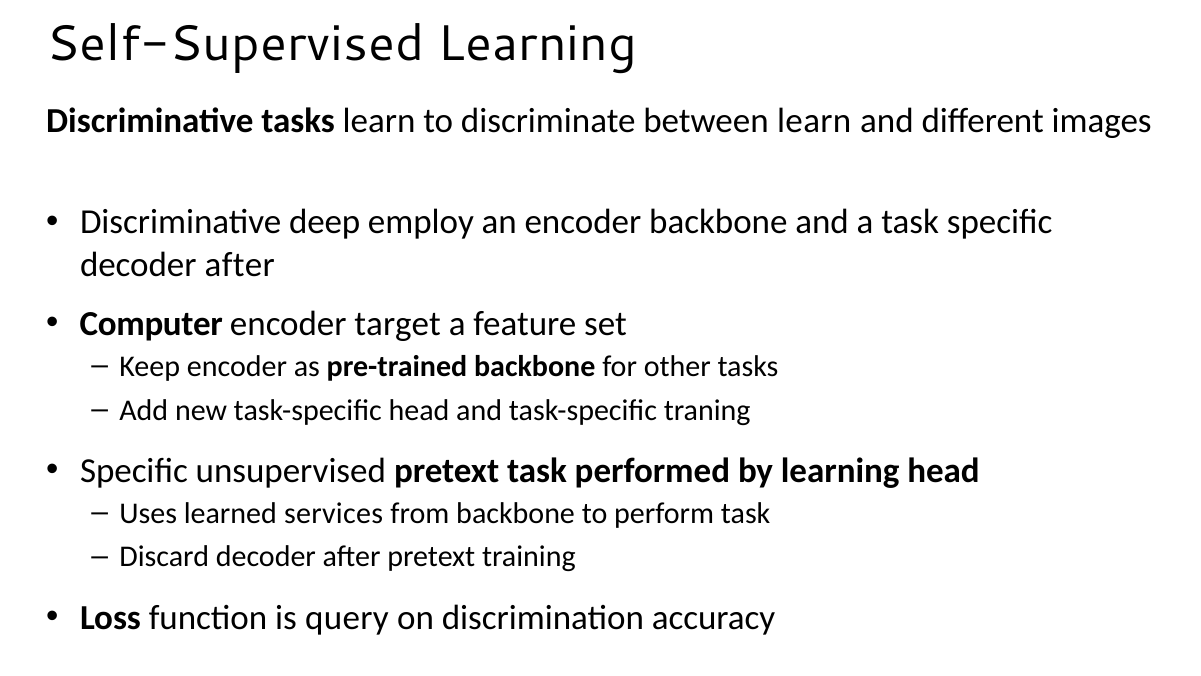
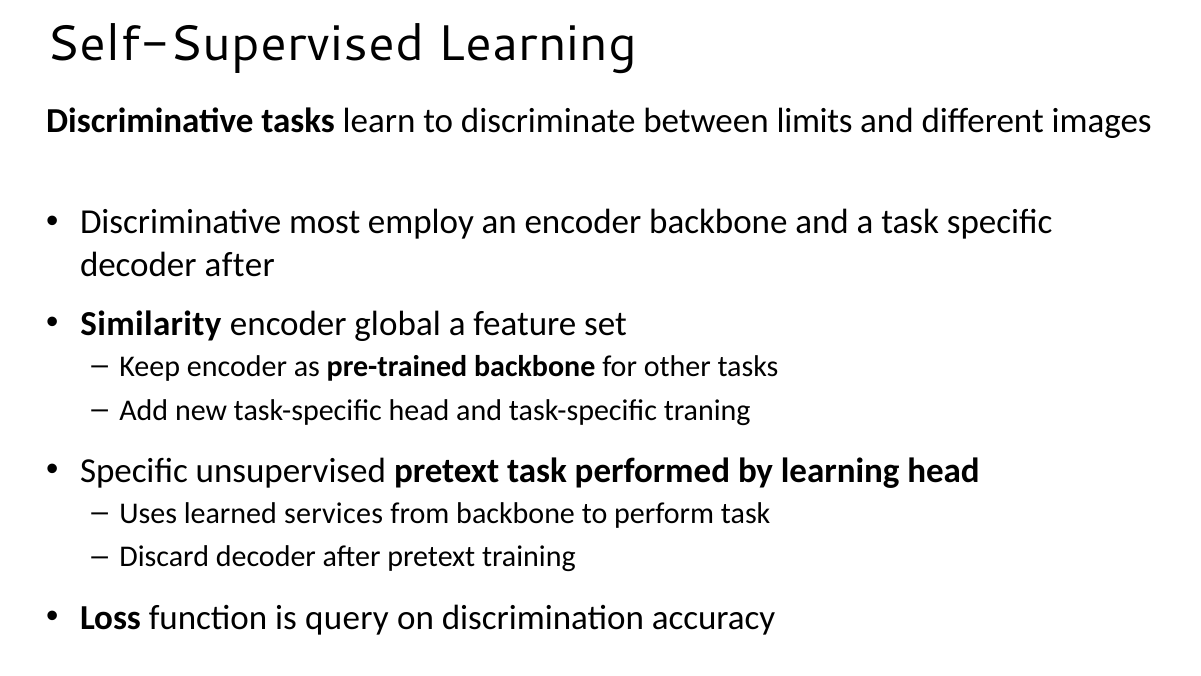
between learn: learn -> limits (815, 121)
deep: deep -> most (325, 222)
Computer: Computer -> Similarity (151, 324)
target: target -> global (398, 324)
